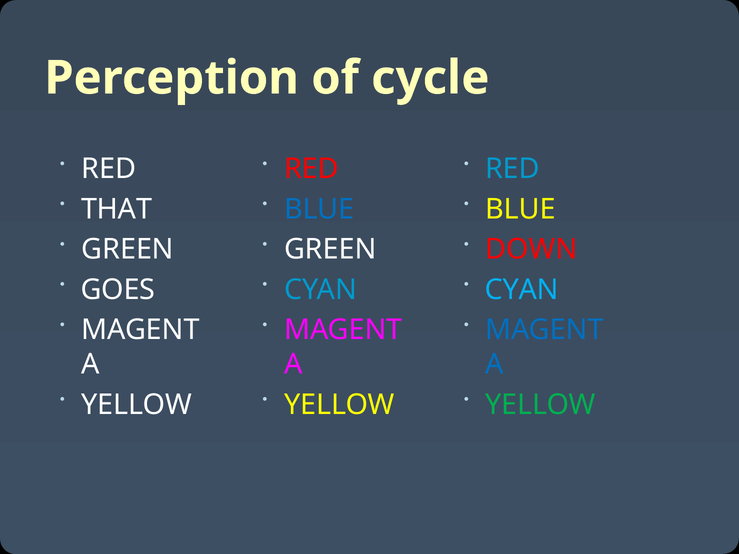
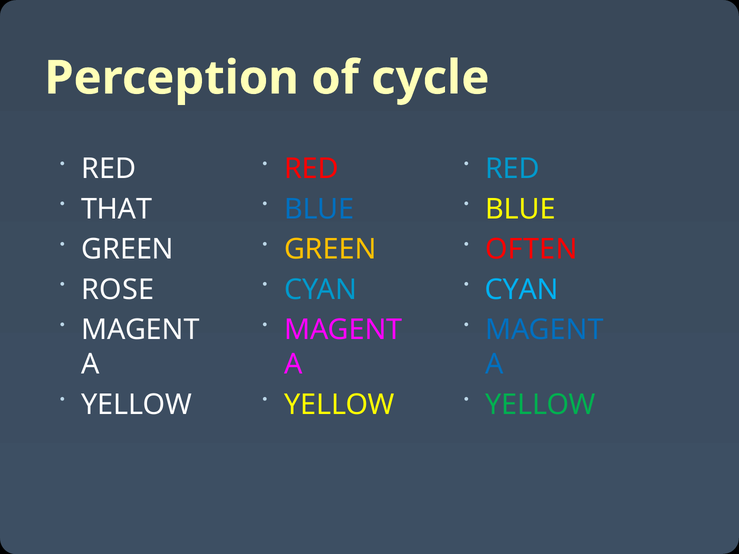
GREEN colour: white -> yellow (330, 250)
DOWN: DOWN -> OFTEN (531, 250)
GOES: GOES -> ROSE (118, 290)
